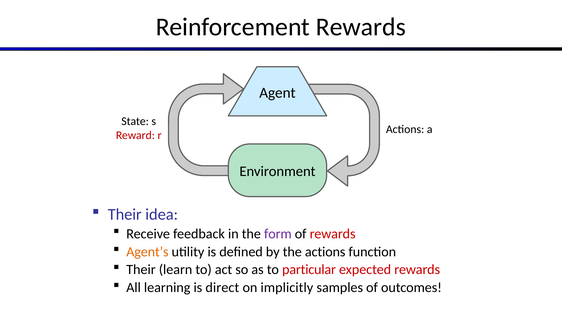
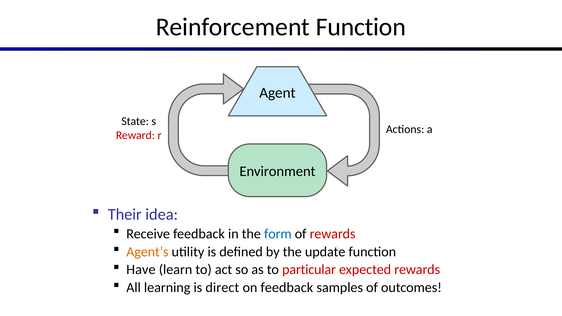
Reinforcement Rewards: Rewards -> Function (361, 27)
form colour: purple -> blue (278, 234)
the actions: actions -> update (325, 252)
Their: Their -> Have (141, 270)
on implicitly: implicitly -> feedback (287, 288)
